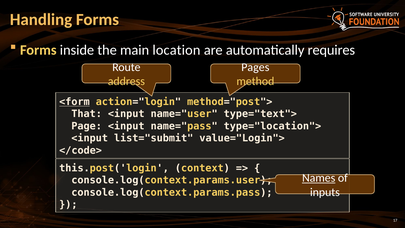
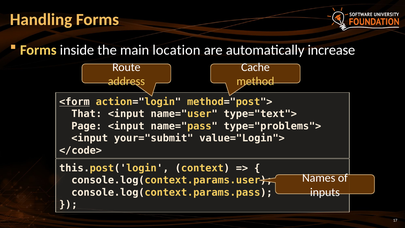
requires: requires -> increase (331, 50)
Pages: Pages -> Cache (255, 67)
type="location">: type="location"> -> type="problems"> (272, 126)
list="submit: list="submit -> your="submit (154, 138)
Names underline: present -> none (319, 178)
